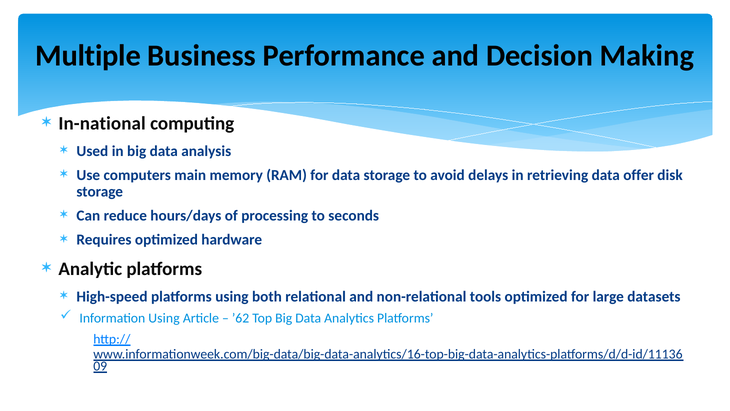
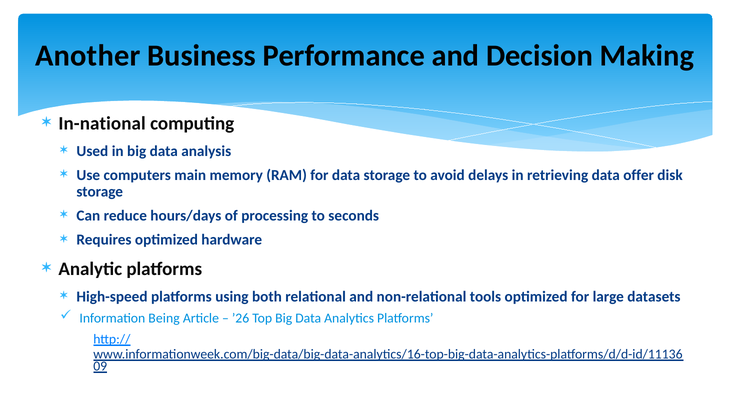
Multiple: Multiple -> Another (88, 56)
Information Using: Using -> Being (164, 318)
’62: ’62 -> ’26 (241, 318)
